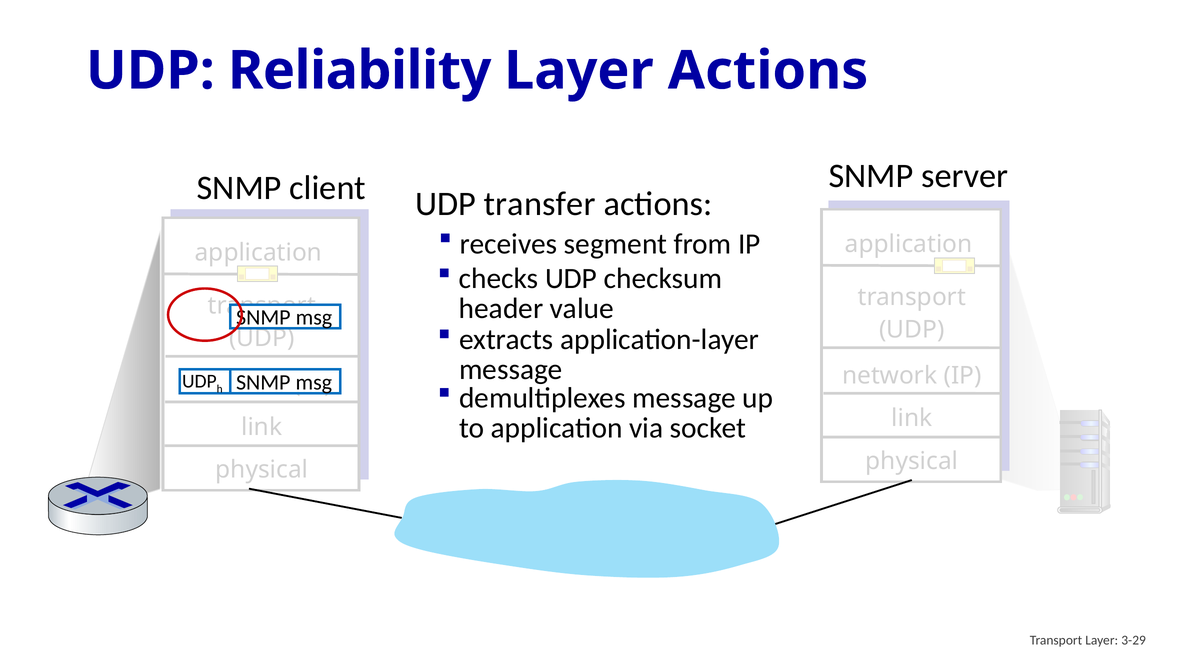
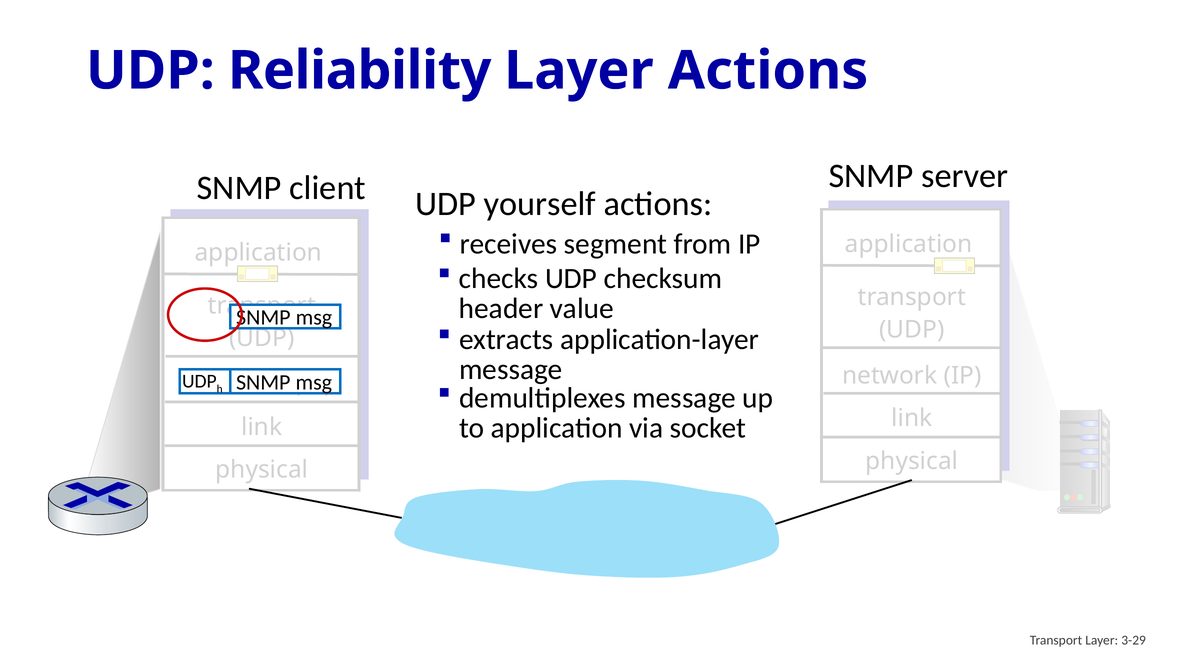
transfer: transfer -> yourself (540, 204)
